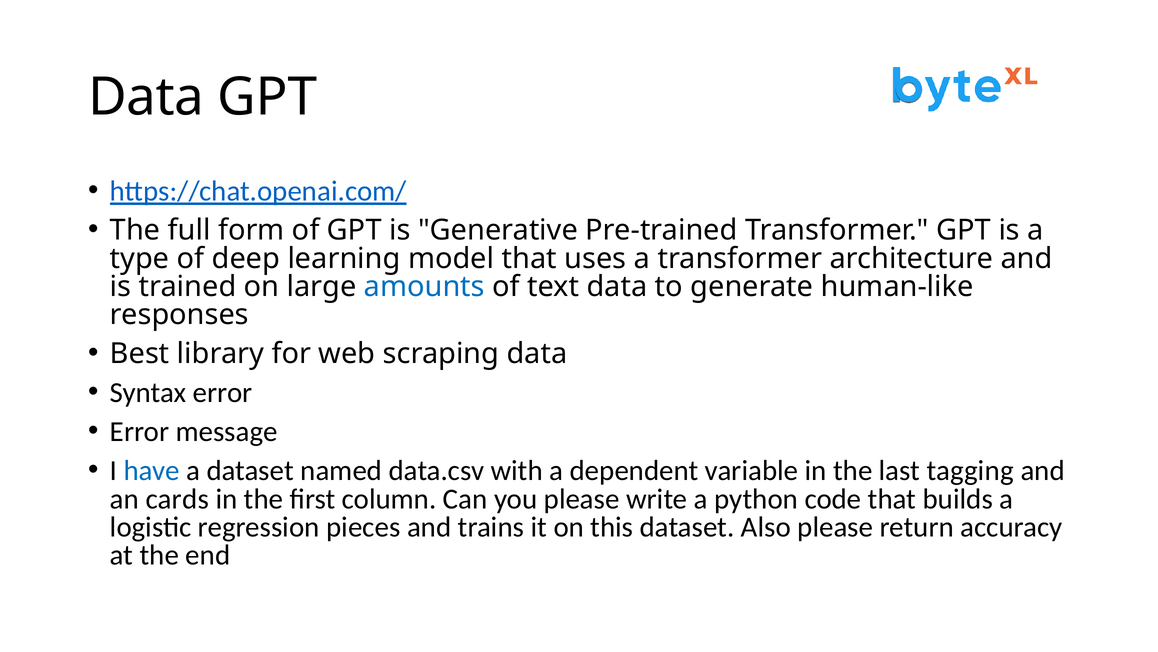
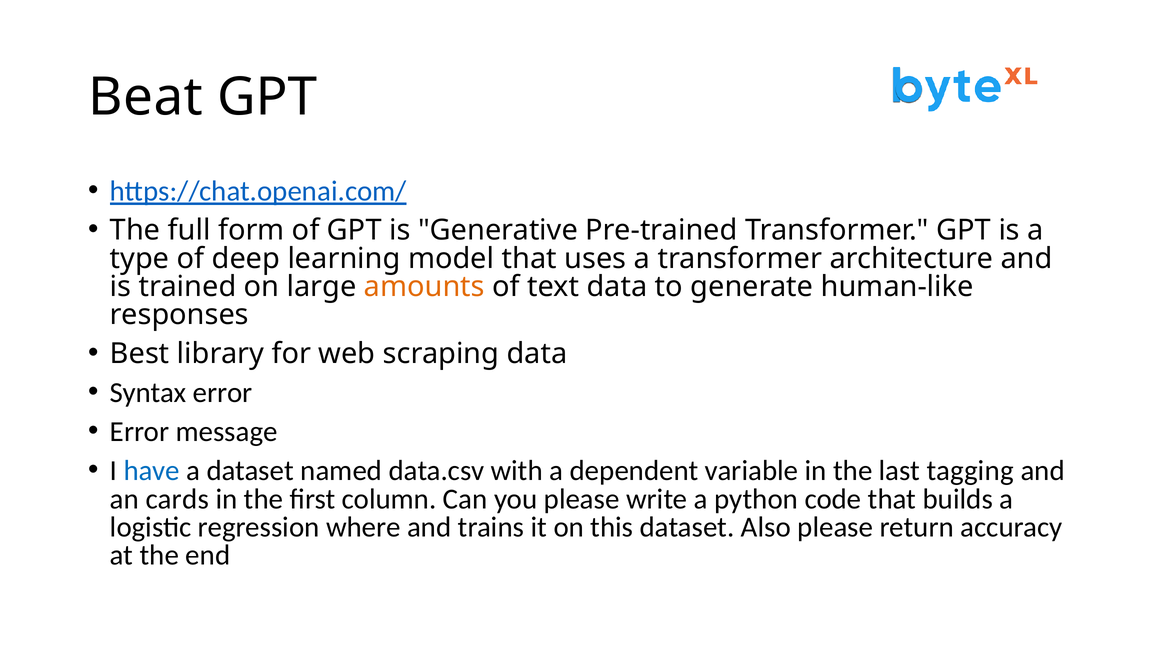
Data: Data -> Beat (146, 97)
amounts colour: blue -> orange (424, 286)
pieces: pieces -> where (363, 527)
